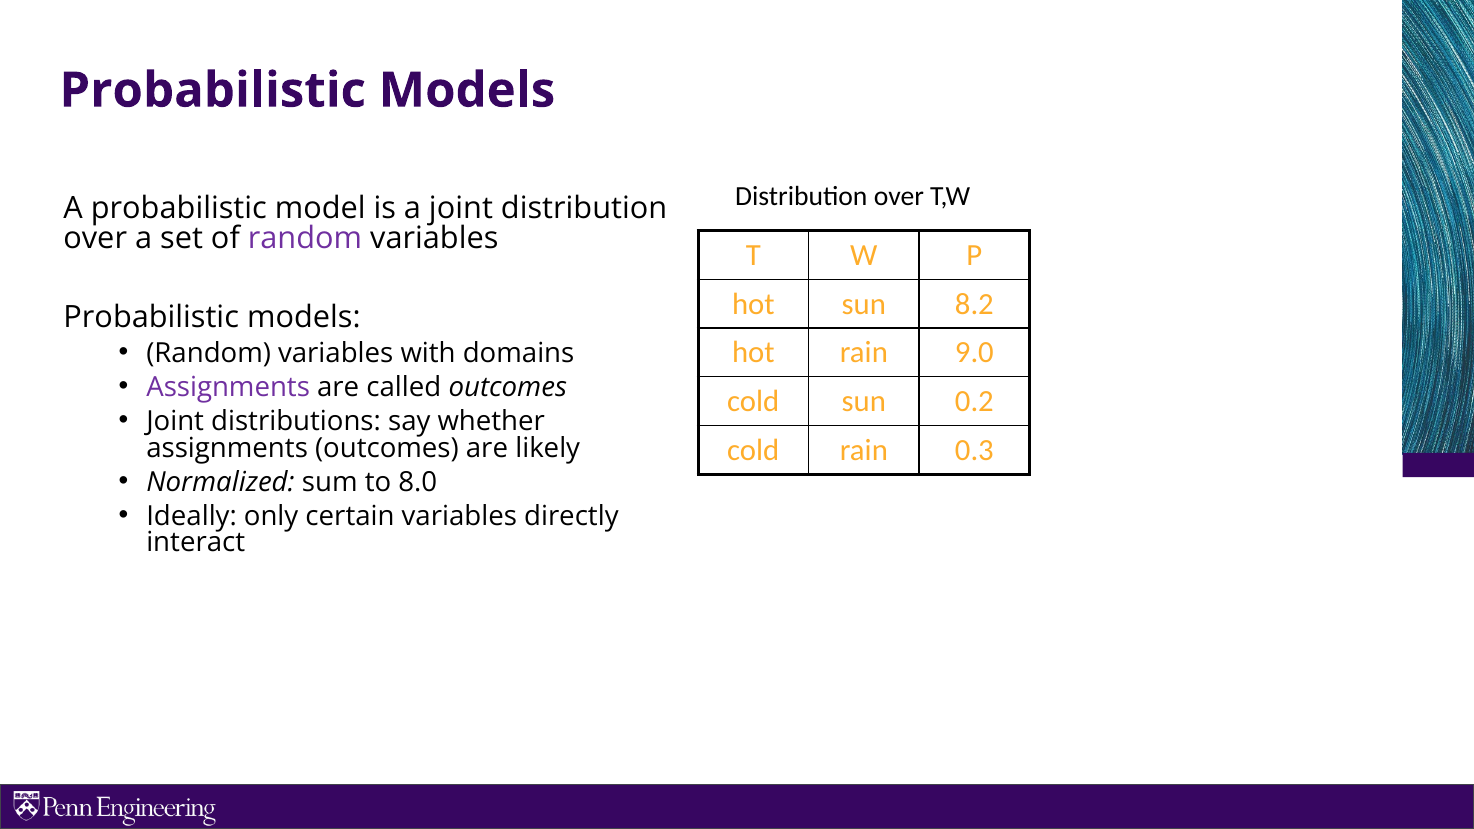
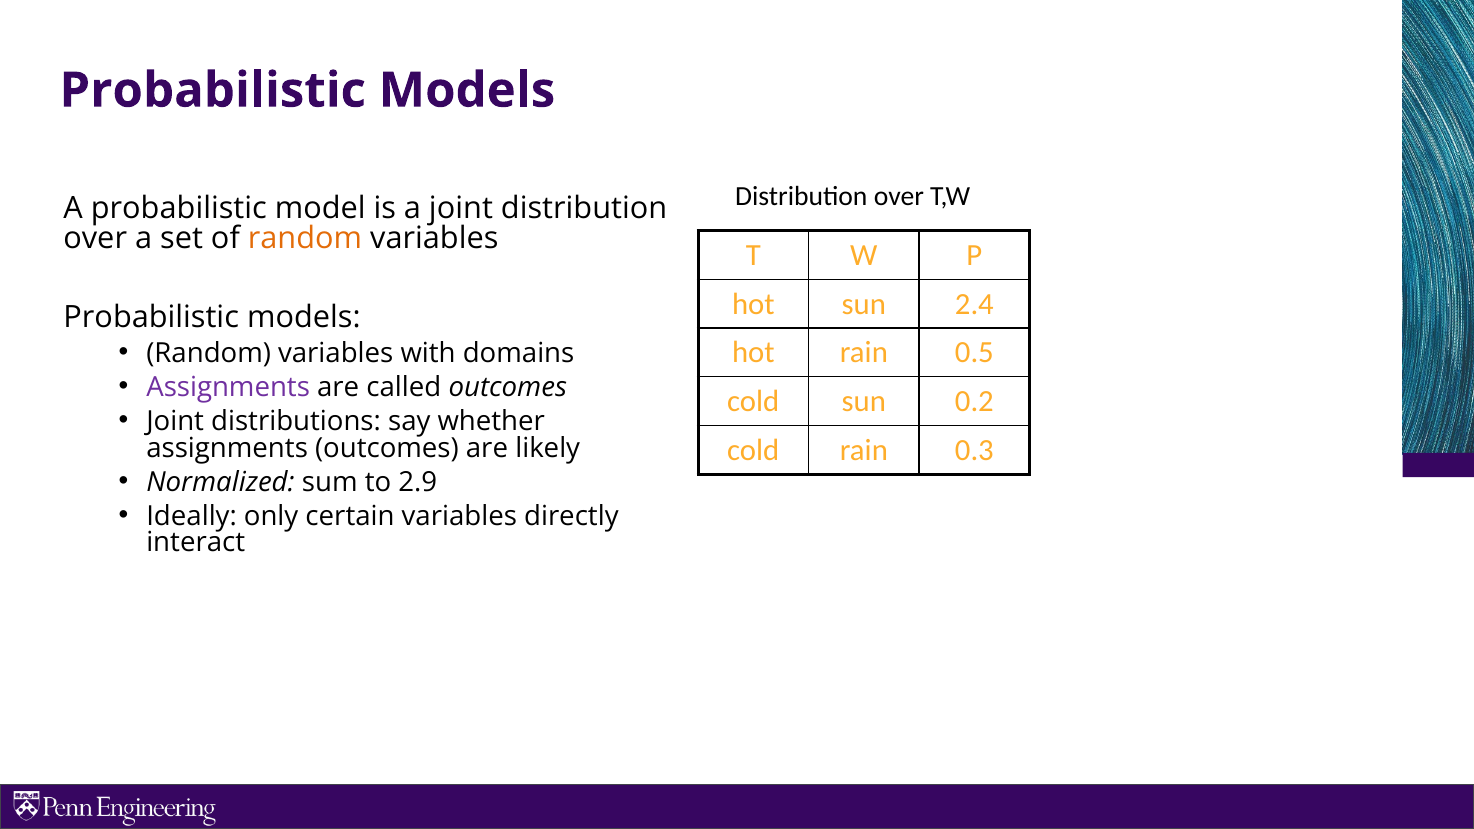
random colour: purple -> orange (305, 238)
8.2: 8.2 -> 2.4 (974, 304)
9.0: 9.0 -> 0.5 (974, 353)
8.0: 8.0 -> 2.9 (418, 482)
